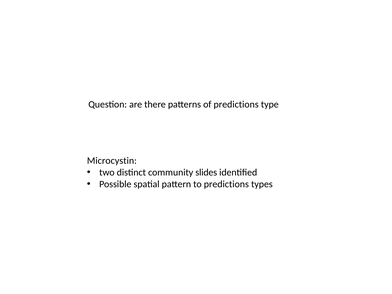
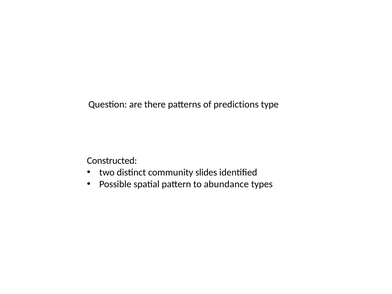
Microcystin: Microcystin -> Constructed (112, 161)
to predictions: predictions -> abundance (226, 184)
